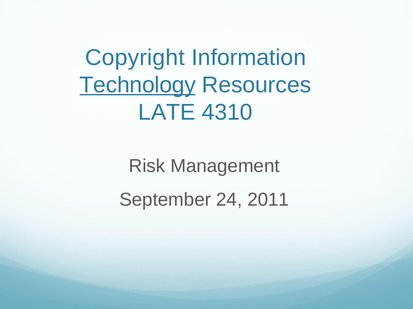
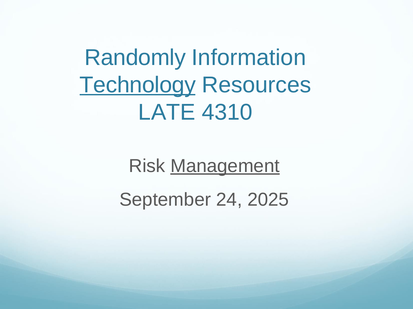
Copyright: Copyright -> Randomly (135, 58)
Management underline: none -> present (225, 166)
2011: 2011 -> 2025 (268, 200)
